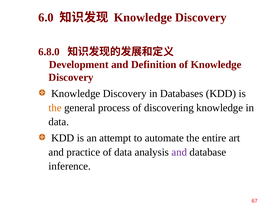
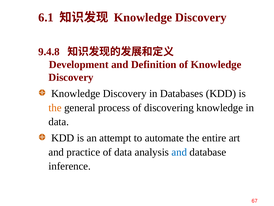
6.0: 6.0 -> 6.1 (46, 17)
6.8.0: 6.8.0 -> 9.4.8 (49, 52)
and colour: purple -> blue (179, 152)
